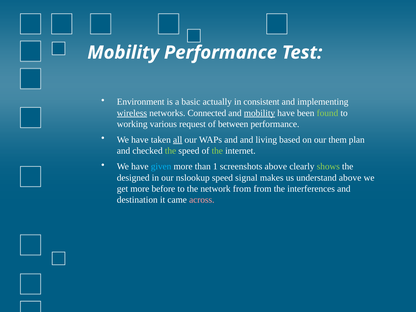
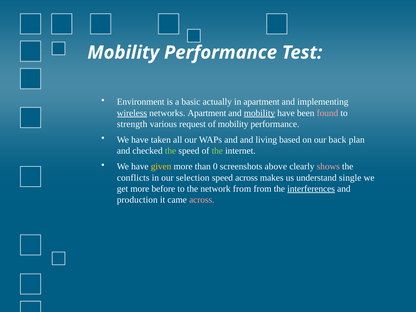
in consistent: consistent -> apartment (262, 102)
networks Connected: Connected -> Apartment (207, 113)
found colour: light green -> pink (327, 113)
working: working -> strength (132, 124)
of between: between -> mobility (233, 124)
all underline: present -> none (178, 140)
them: them -> back (338, 140)
given colour: light blue -> yellow (161, 167)
1: 1 -> 0 (215, 167)
shows colour: light green -> pink (328, 167)
designed: designed -> conflicts (133, 178)
nslookup: nslookup -> selection (193, 178)
speed signal: signal -> across (246, 178)
understand above: above -> single (350, 178)
interferences underline: none -> present (311, 189)
destination: destination -> production (137, 200)
